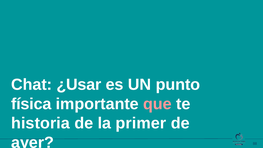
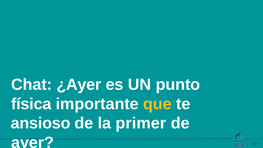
¿Usar: ¿Usar -> ¿Ayer (79, 85)
que colour: pink -> yellow (157, 104)
historia: historia -> ansioso (41, 123)
